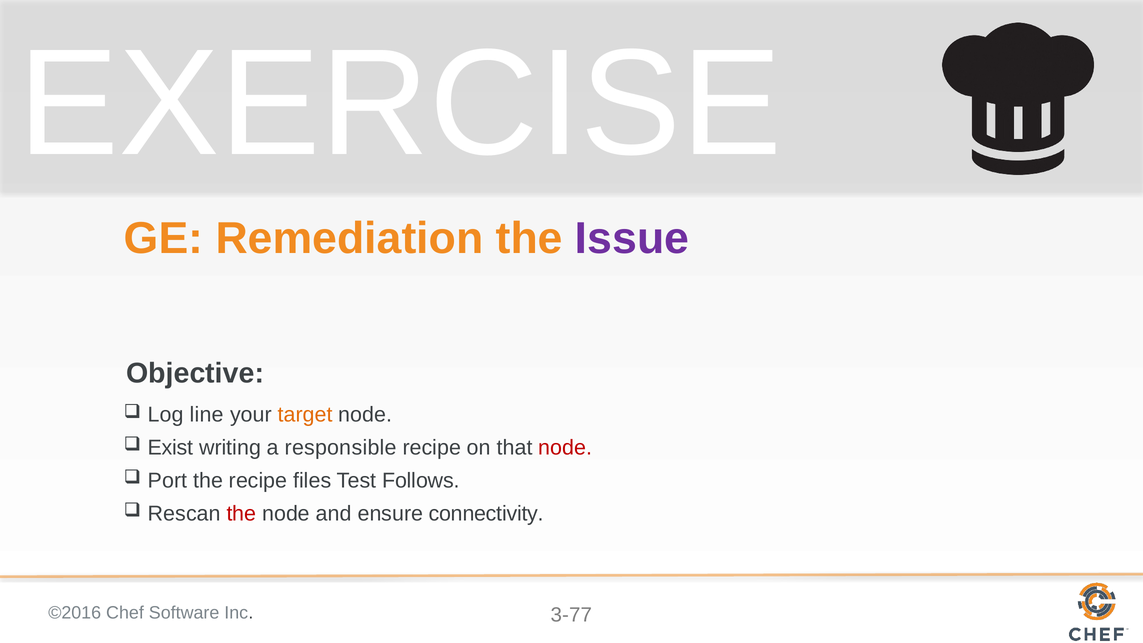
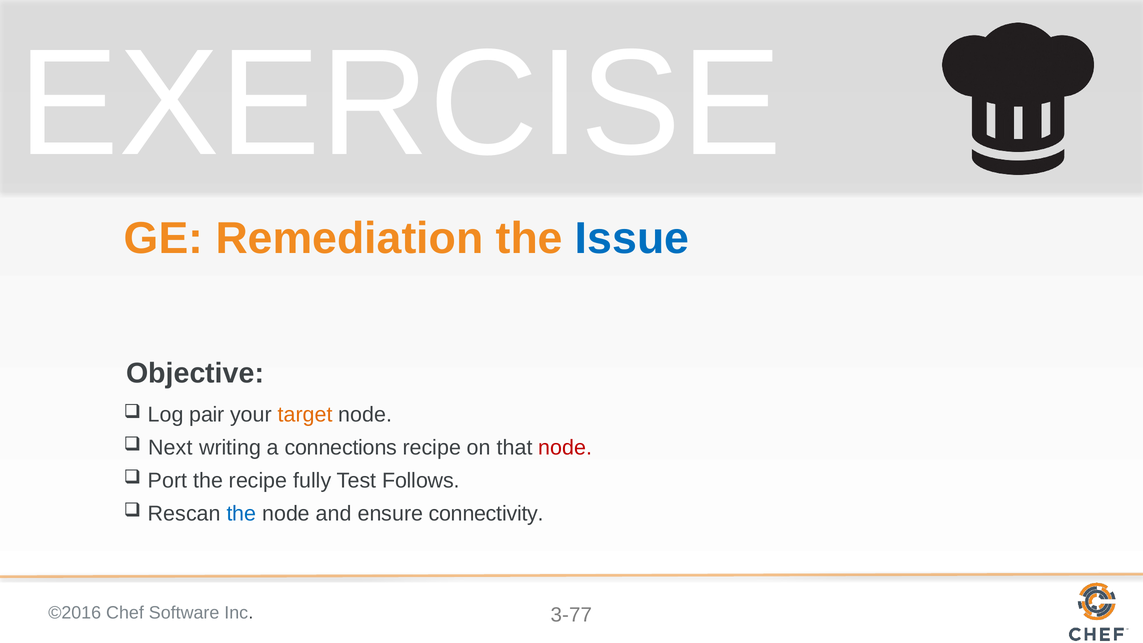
Issue colour: purple -> blue (632, 238)
line: line -> pair (207, 415)
Exist: Exist -> Next (170, 448)
responsible: responsible -> connections (341, 448)
files: files -> fully (312, 481)
the colour: red -> blue (241, 513)
